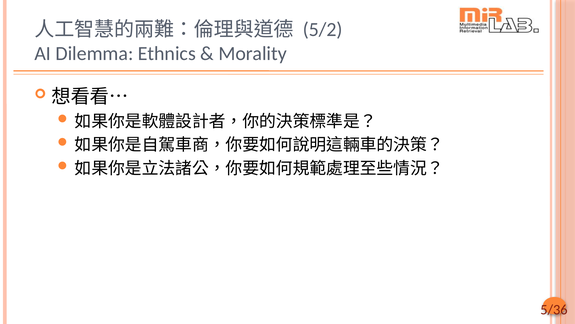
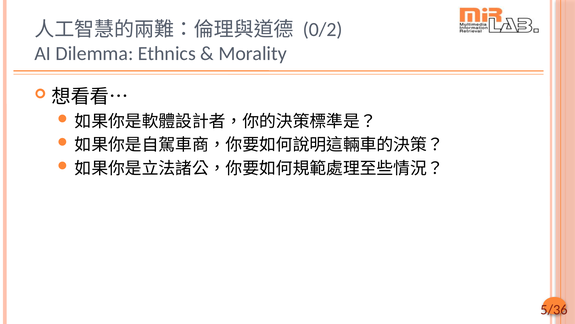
5/2: 5/2 -> 0/2 (323, 29)
